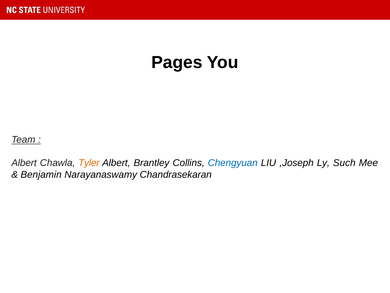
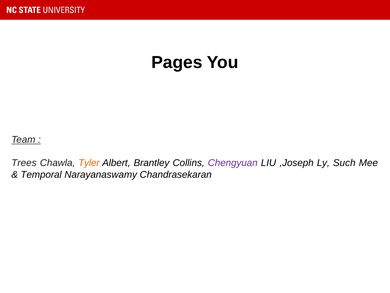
Albert: Albert -> Trees (24, 163)
Chengyuan colour: blue -> purple (233, 163)
Benjamin: Benjamin -> Temporal (41, 174)
